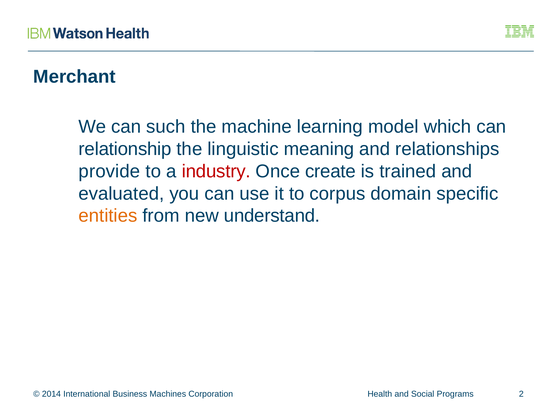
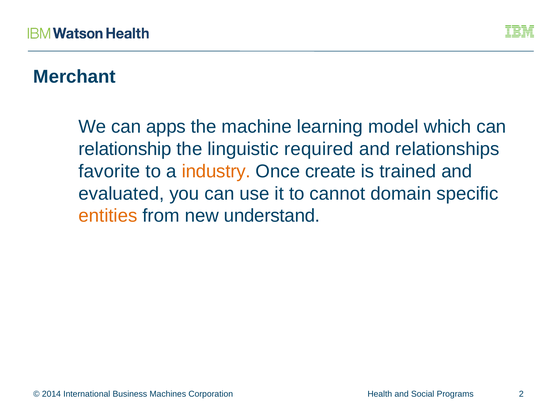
such: such -> apps (166, 127)
meaning: meaning -> required (319, 149)
provide: provide -> favorite (109, 171)
industry colour: red -> orange (216, 171)
corpus: corpus -> cannot (337, 193)
